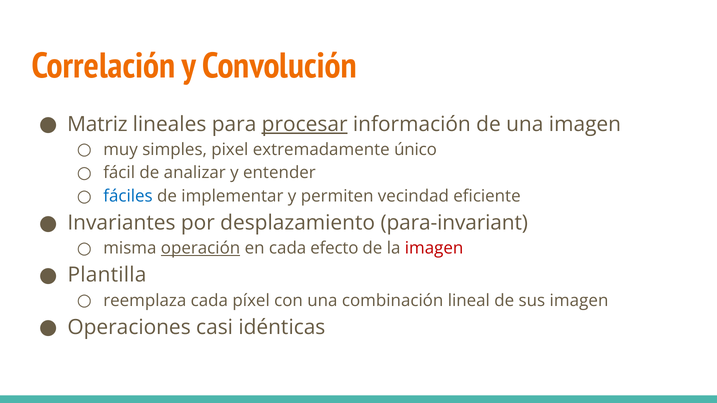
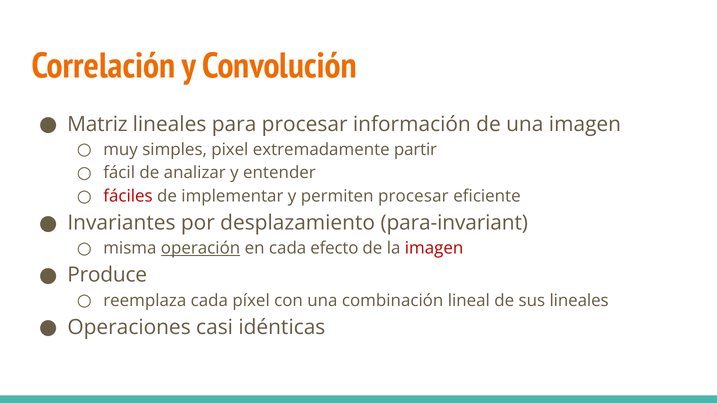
procesar underline: present -> none (305, 124)
único: único -> partir (416, 150)
fáciles colour: blue -> red (128, 196)
permiten vecindad: vecindad -> procesar (413, 196)
Plantilla: Plantilla -> Produce (107, 275)
sus imagen: imagen -> lineales (579, 301)
